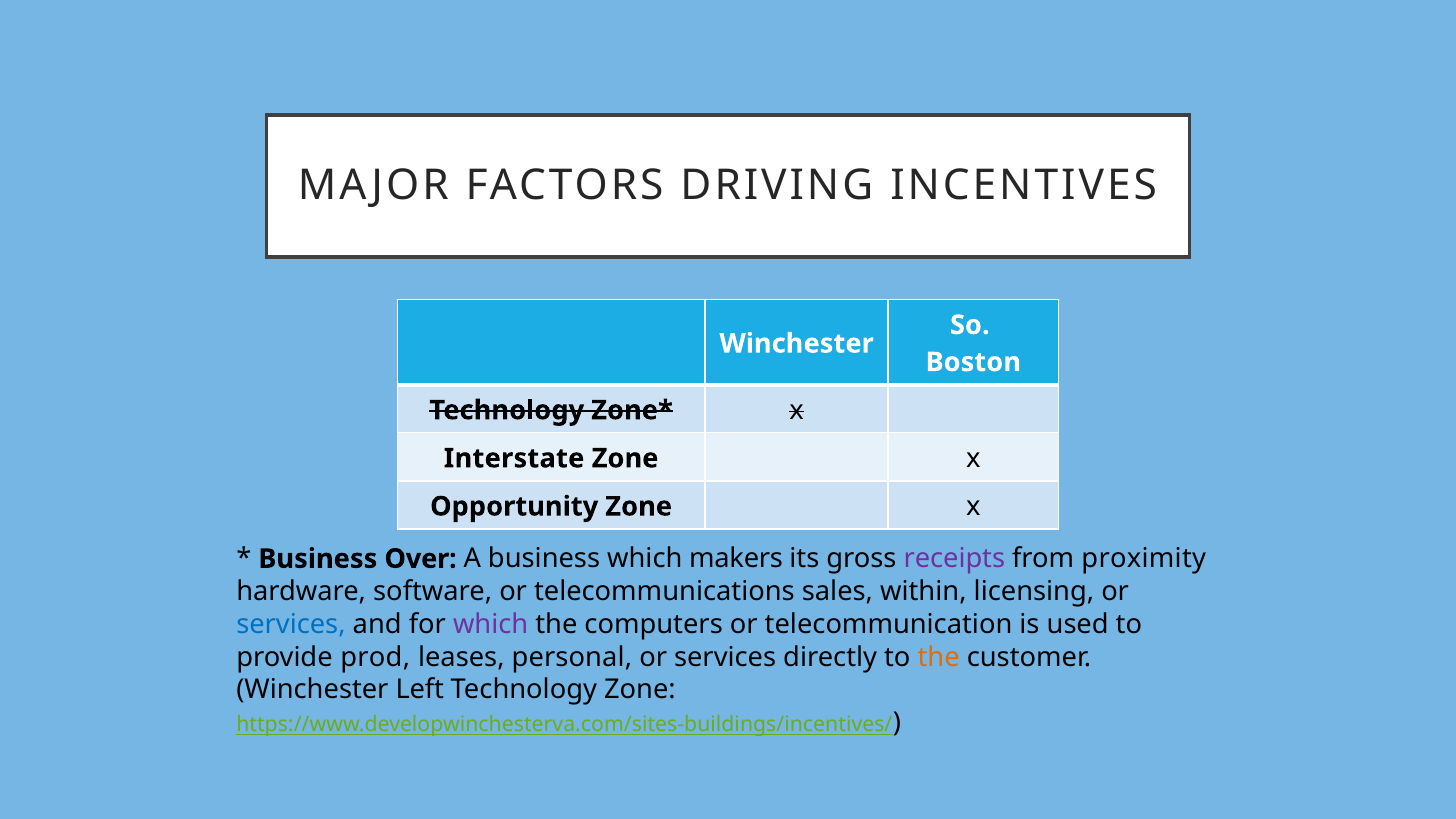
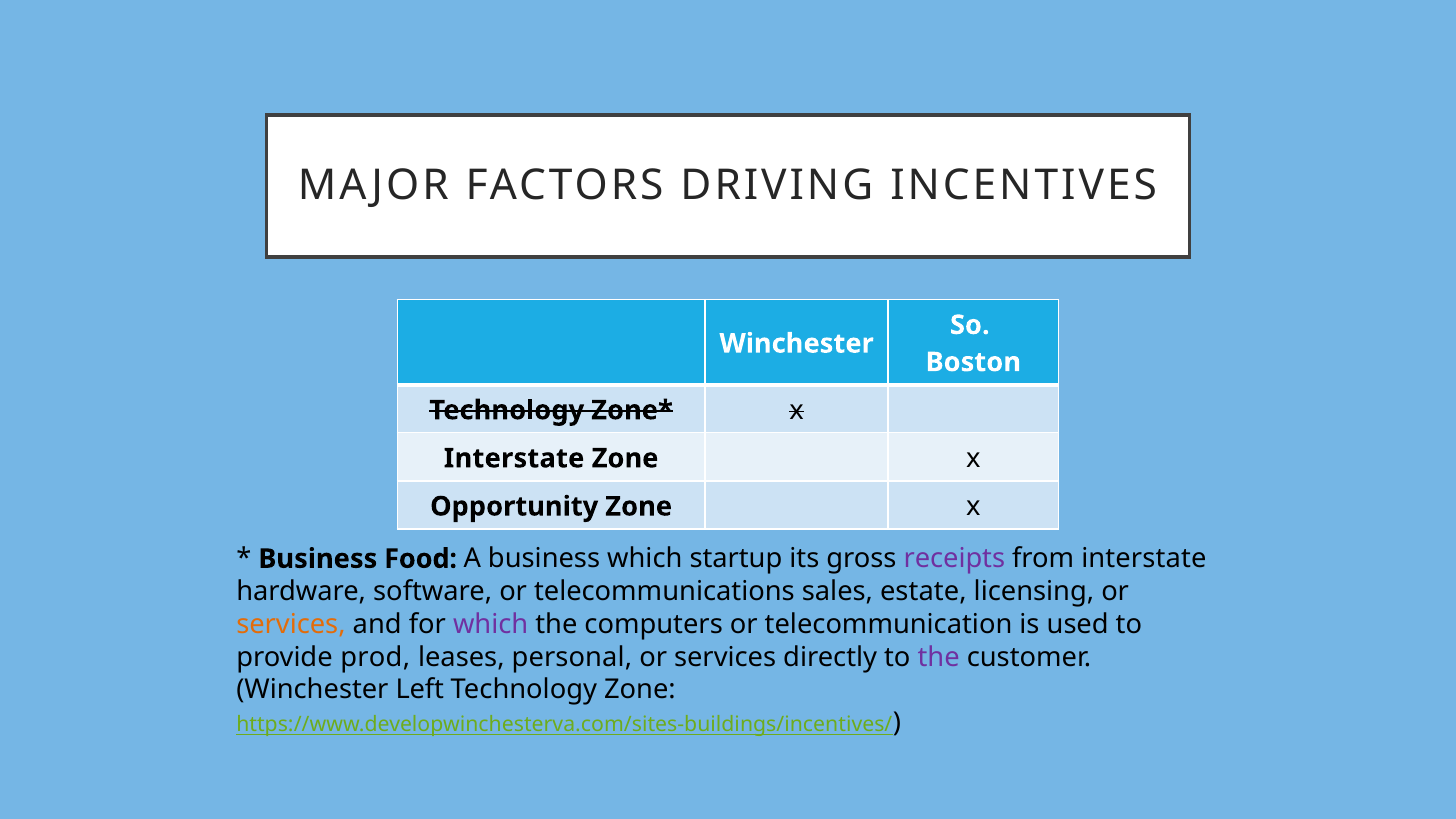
Over: Over -> Food (421, 559)
makers: makers -> startup (736, 559)
from proximity: proximity -> interstate (1144, 559)
within: within -> estate (923, 592)
services colour: blue -> orange (291, 624)
the colour: orange -> purple (939, 657)
